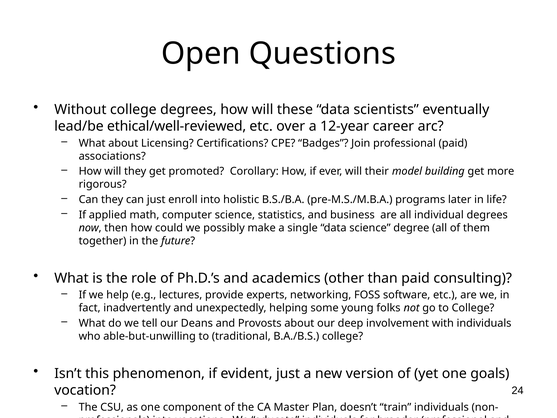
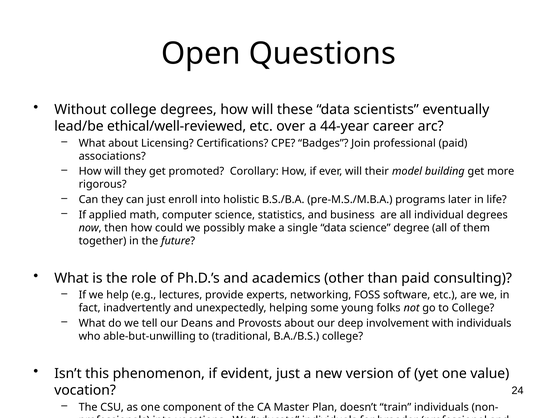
12-year: 12-year -> 44-year (345, 126)
goals: goals -> value (490, 373)
